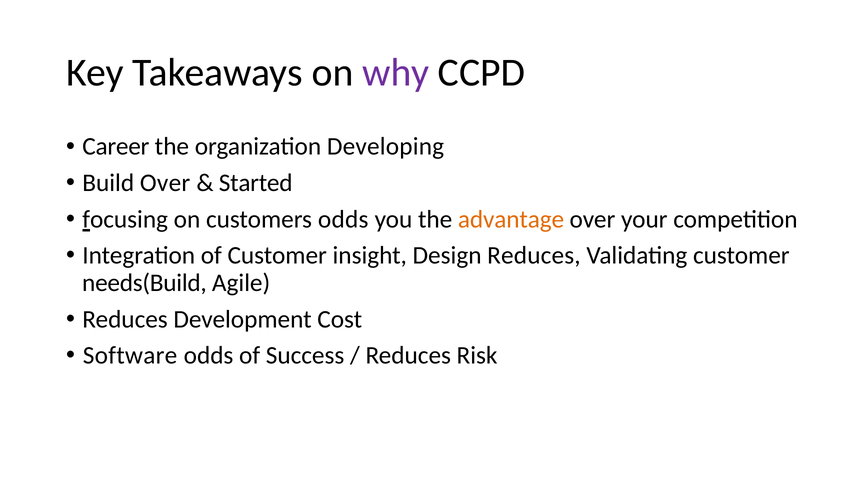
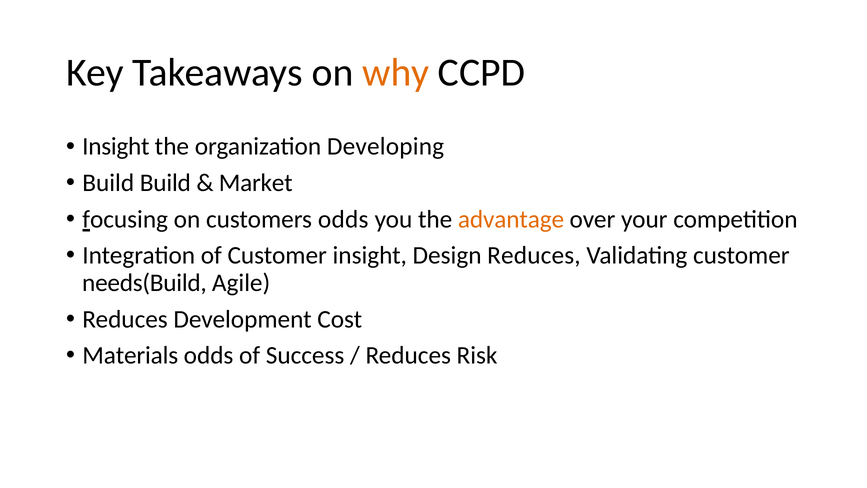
why colour: purple -> orange (396, 73)
Career: Career -> Insight (116, 147)
Build Over: Over -> Build (165, 183)
Started: Started -> Market (256, 183)
Software: Software -> Materials (130, 355)
